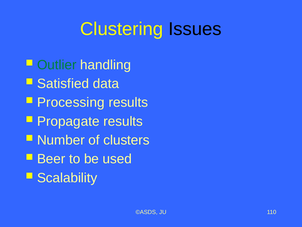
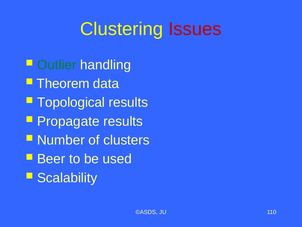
Issues colour: black -> red (195, 29)
Satisfied: Satisfied -> Theorem (63, 84)
Processing: Processing -> Topological (71, 102)
